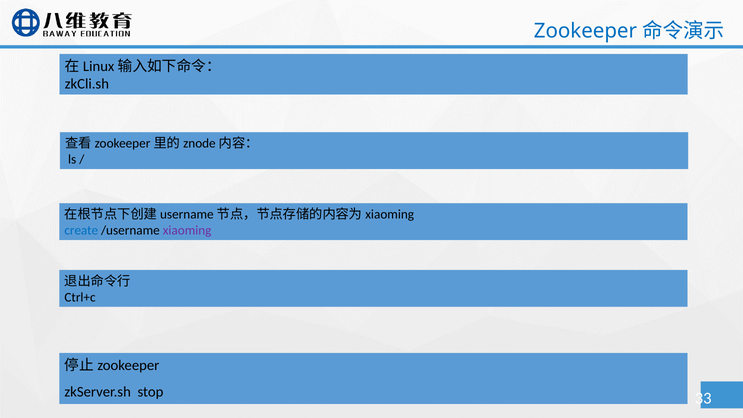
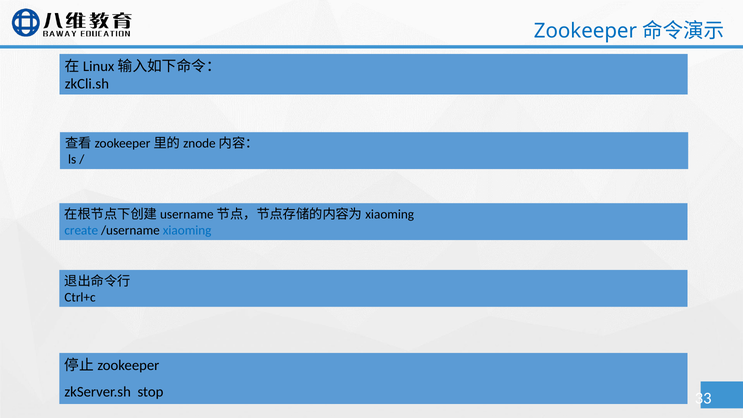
xiaoming colour: purple -> blue (187, 230)
